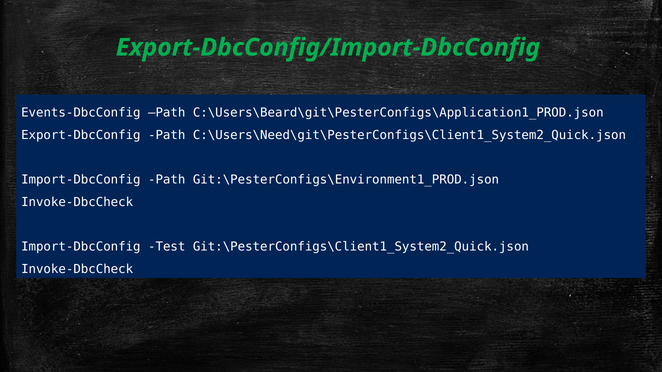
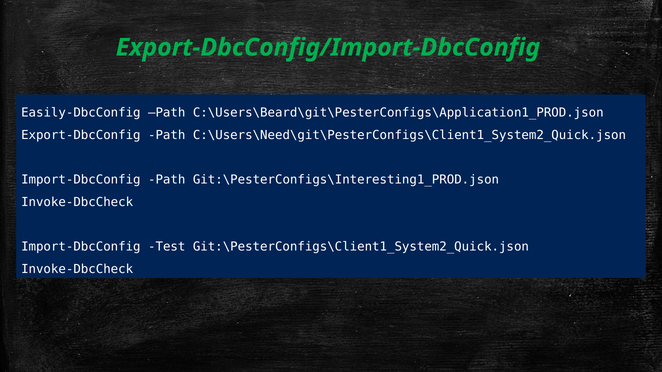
Events-DbcConfig: Events-DbcConfig -> Easily-DbcConfig (81, 113)
Git:\PesterConfigs\Environment1_PROD.json: Git:\PesterConfigs\Environment1_PROD.json -> Git:\PesterConfigs\Interesting1_PROD.json (346, 180)
